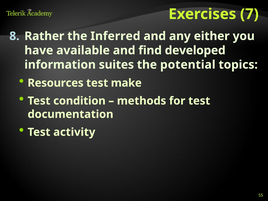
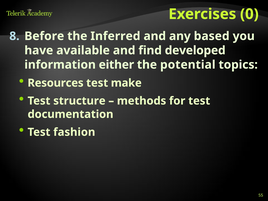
7: 7 -> 0 (249, 14)
Rather: Rather -> Before (44, 36)
either: either -> based (212, 36)
suites: suites -> either (116, 65)
condition: condition -> structure (79, 101)
activity: activity -> fashion (74, 132)
